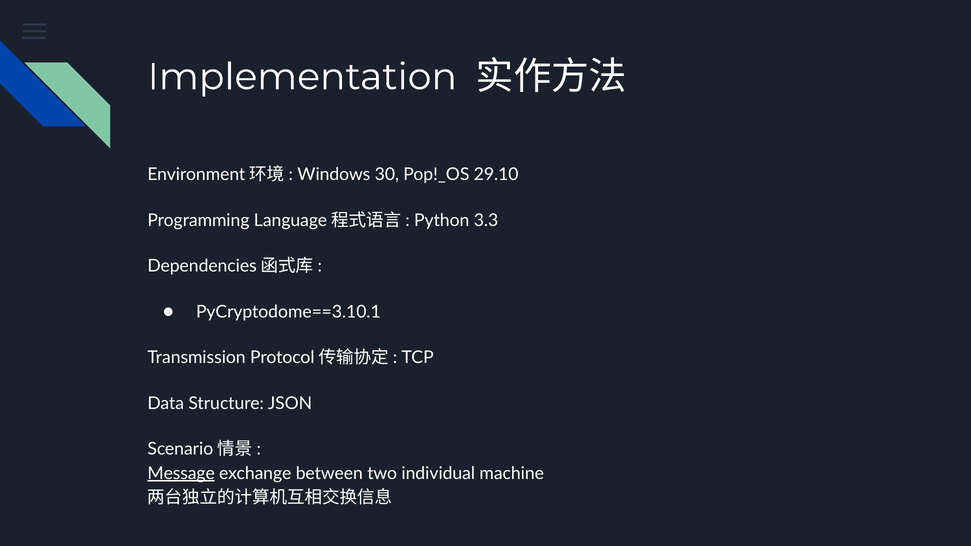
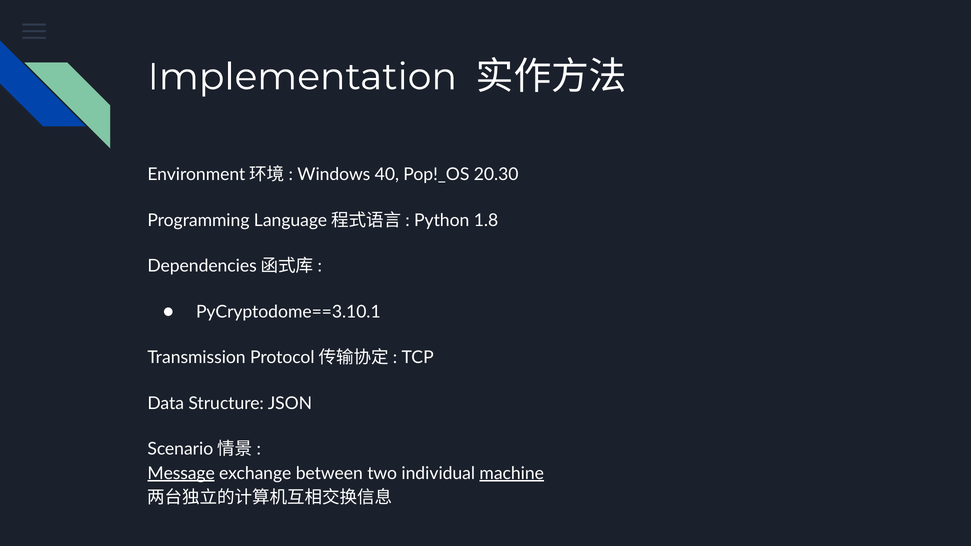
30: 30 -> 40 (387, 175)
29.10: 29.10 -> 20.30 (496, 175)
3.3: 3.3 -> 1.8 (486, 220)
machine underline: none -> present (512, 473)
